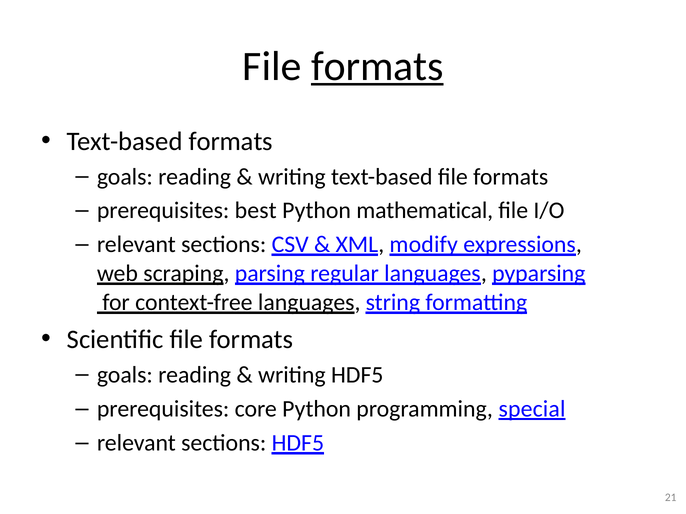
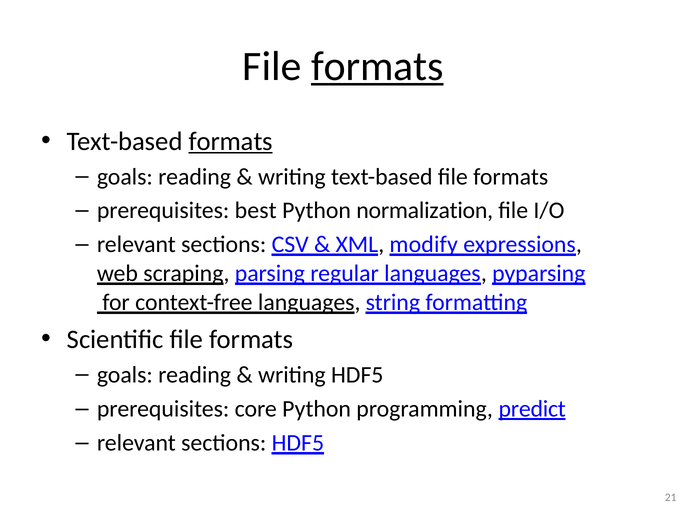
formats underline: none -> present (231, 141)
mathematical: mathematical -> normalization (425, 211)
special: special -> predict (532, 409)
